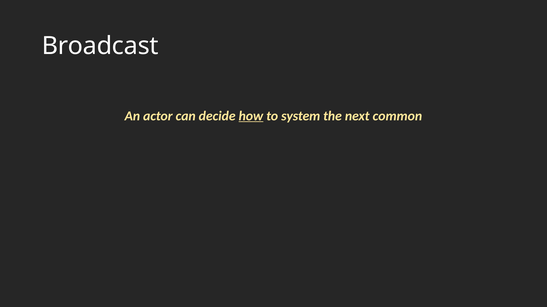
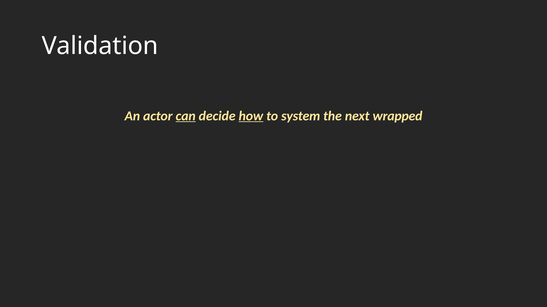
Broadcast: Broadcast -> Validation (100, 46)
can underline: none -> present (186, 116)
common: common -> wrapped (398, 116)
